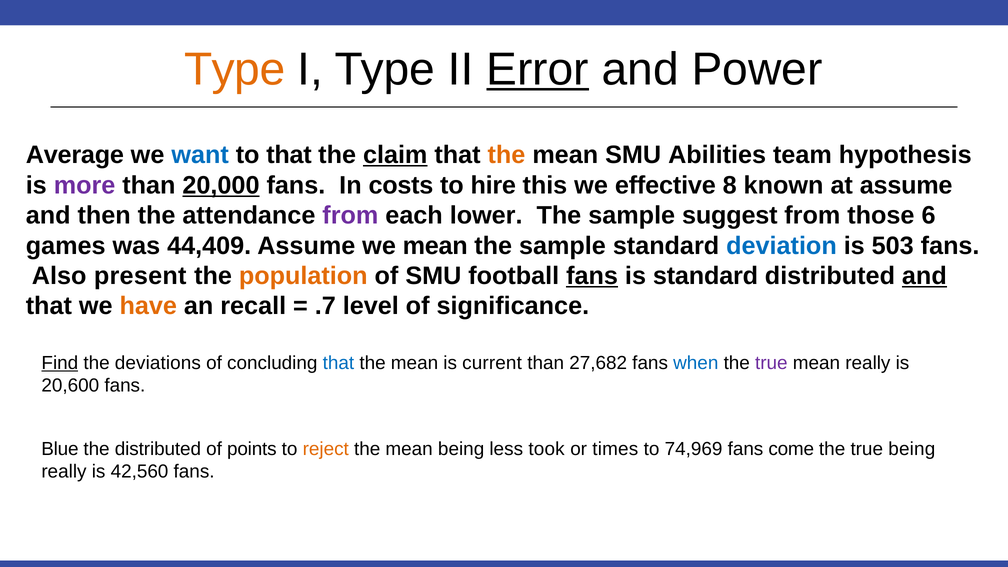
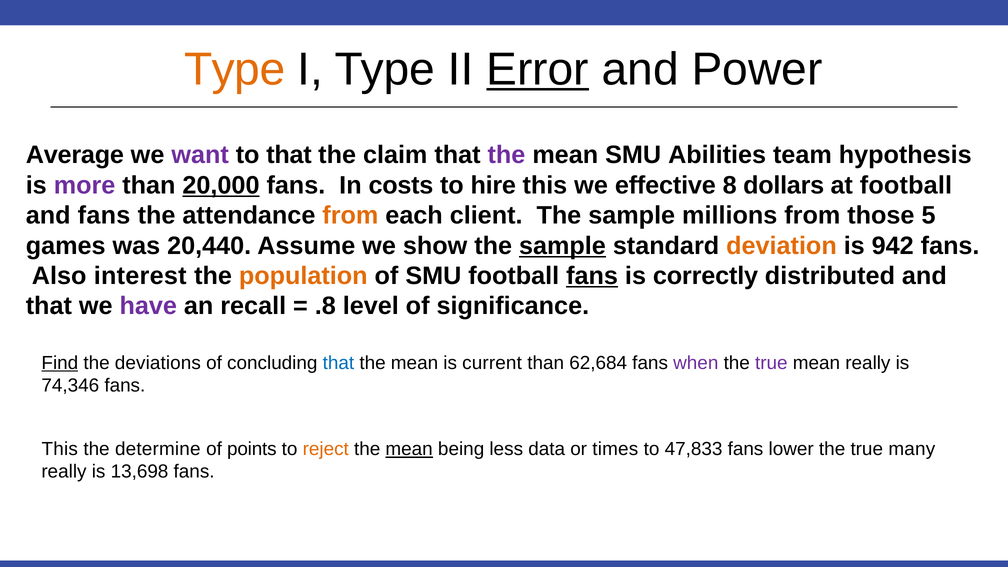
want colour: blue -> purple (200, 155)
claim underline: present -> none (395, 155)
the colour: orange -> purple (506, 155)
known: known -> dollars (784, 185)
at assume: assume -> football (906, 185)
and then: then -> fans (104, 215)
from colour: purple -> orange (350, 215)
lower: lower -> client (486, 215)
suggest: suggest -> millions (730, 215)
6: 6 -> 5 (929, 215)
44,409: 44,409 -> 20,440 (209, 246)
we mean: mean -> show (435, 246)
sample underline: none -> present (562, 246)
deviation colour: blue -> orange (781, 246)
503: 503 -> 942 (893, 246)
present: present -> interest (140, 276)
is standard: standard -> correctly (706, 276)
and underline: present -> none (924, 276)
have colour: orange -> purple (148, 306)
.7: .7 -> .8 (325, 306)
27,682: 27,682 -> 62,684 (598, 363)
when colour: blue -> purple (696, 363)
20,600: 20,600 -> 74,346 (70, 386)
Blue: Blue -> This (60, 449)
the distributed: distributed -> determine (158, 449)
mean underline: none -> present (409, 449)
took: took -> data (547, 449)
74,969: 74,969 -> 47,833 (694, 449)
come: come -> lower (791, 449)
true being: being -> many (912, 449)
42,560: 42,560 -> 13,698 (140, 472)
